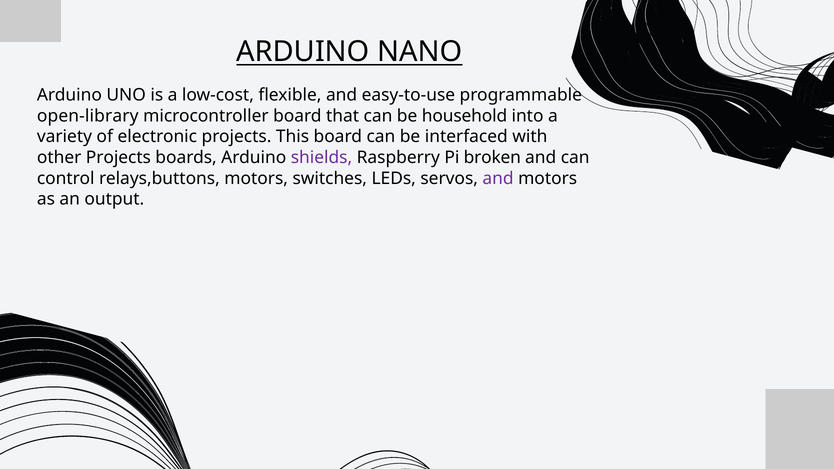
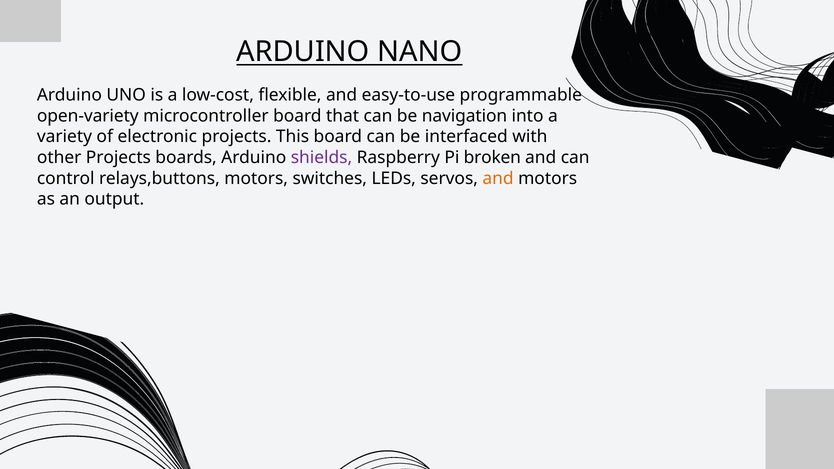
open-library: open-library -> open-variety (88, 116)
household: household -> navigation (465, 116)
and colour: purple -> orange (498, 178)
